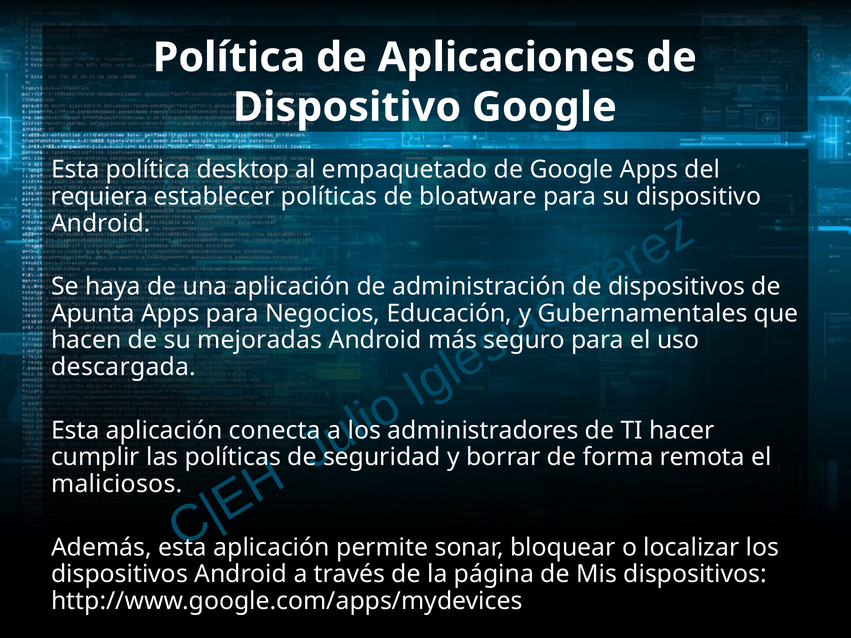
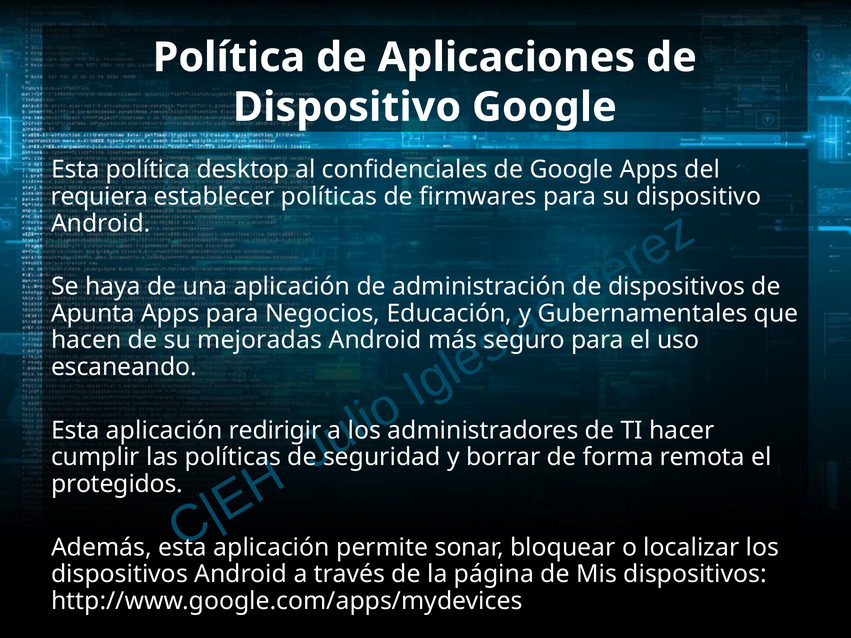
empaquetado: empaquetado -> confidenciales (405, 170)
bloatware: bloatware -> firmwares (478, 197)
descargada: descargada -> escaneando (124, 367)
conecta: conecta -> redirigir (275, 431)
maliciosos: maliciosos -> protegidos (117, 484)
